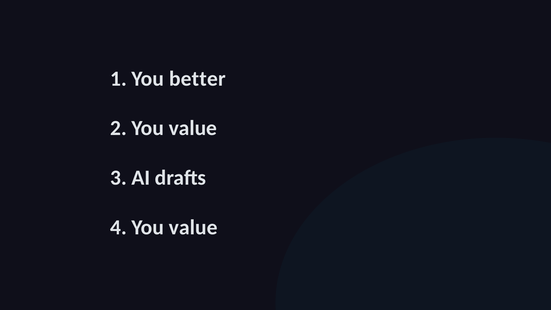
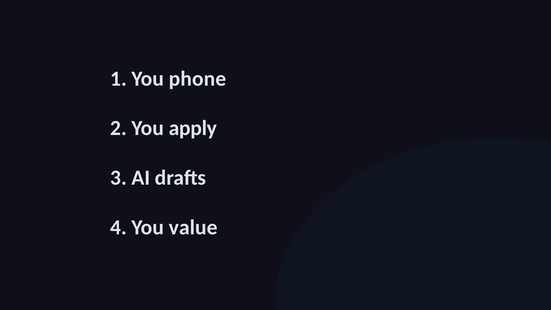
better: better -> phone (197, 79)
2 You value: value -> apply (193, 128)
